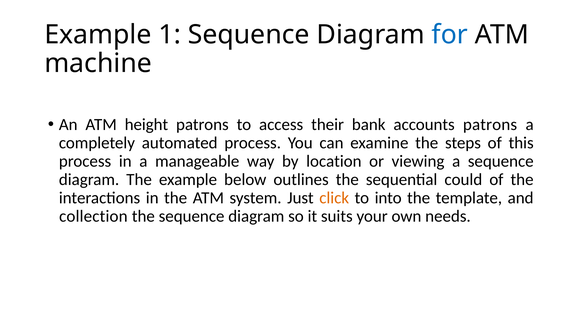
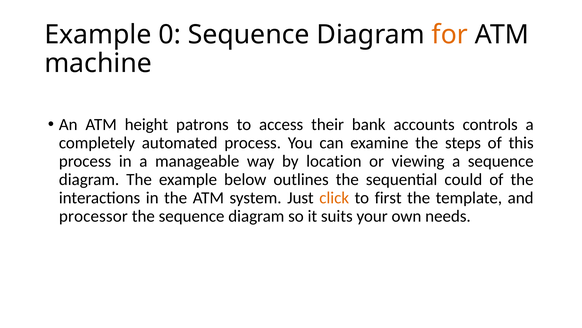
1: 1 -> 0 (170, 34)
for colour: blue -> orange (450, 34)
accounts patrons: patrons -> controls (490, 124)
into: into -> first (388, 198)
collection: collection -> processor (93, 216)
